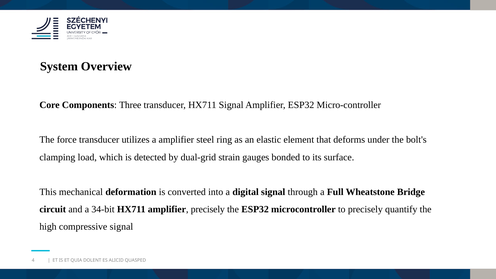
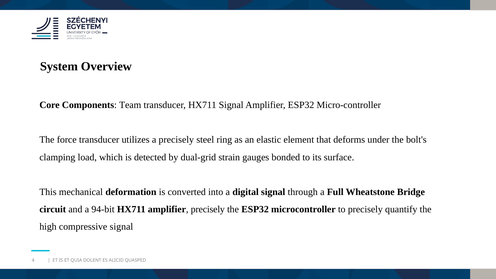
Three: Three -> Team (130, 105)
a amplifier: amplifier -> precisely (176, 140)
34-bit: 34-bit -> 94-bit (103, 209)
